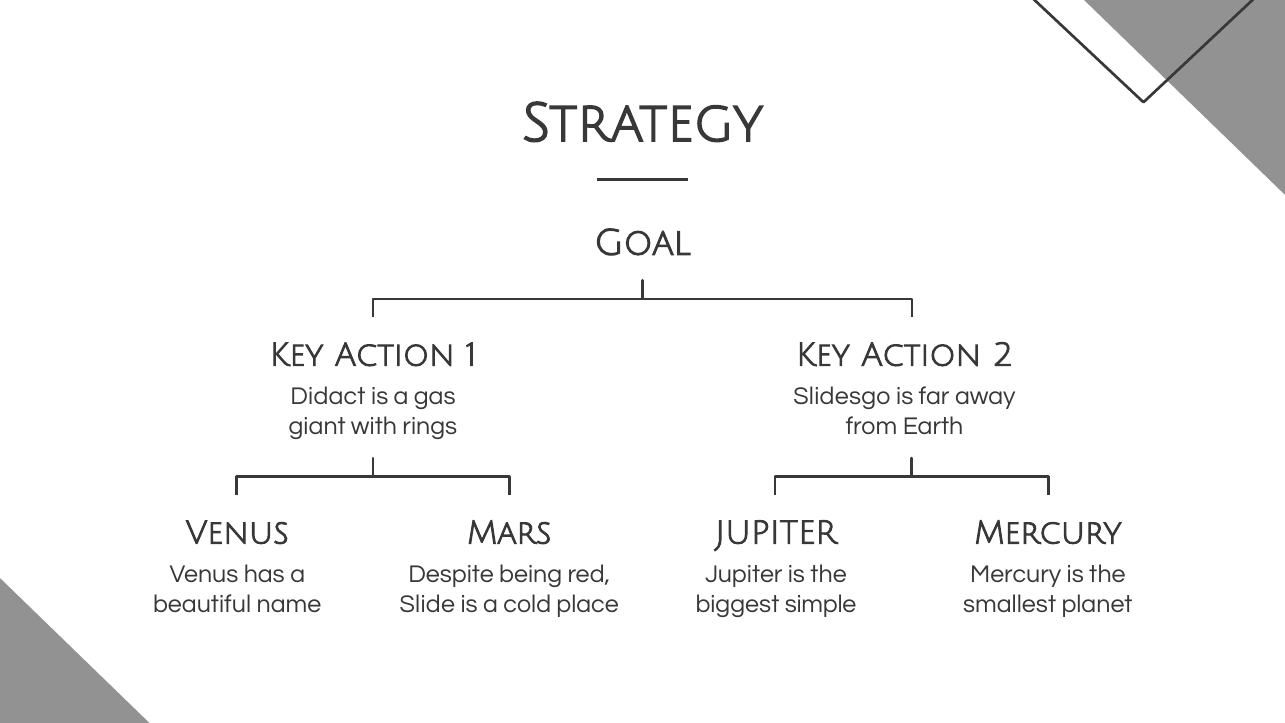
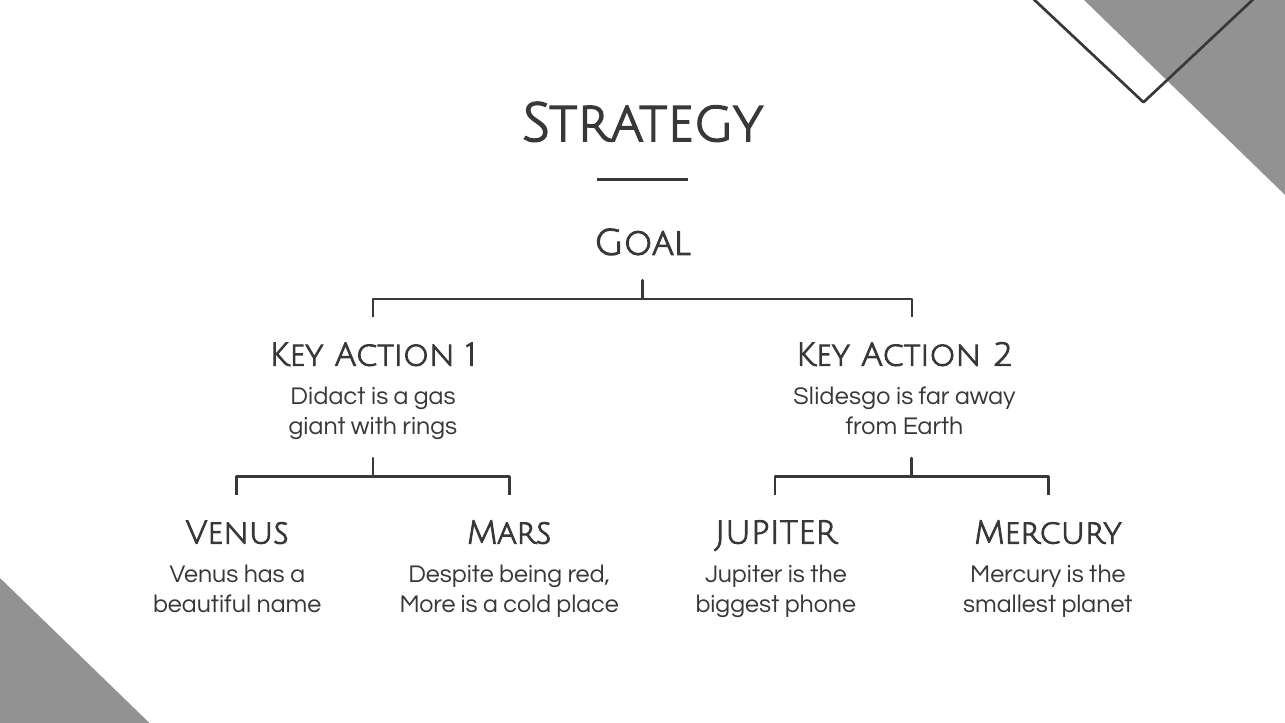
Slide: Slide -> More (428, 604)
simple: simple -> phone (820, 604)
